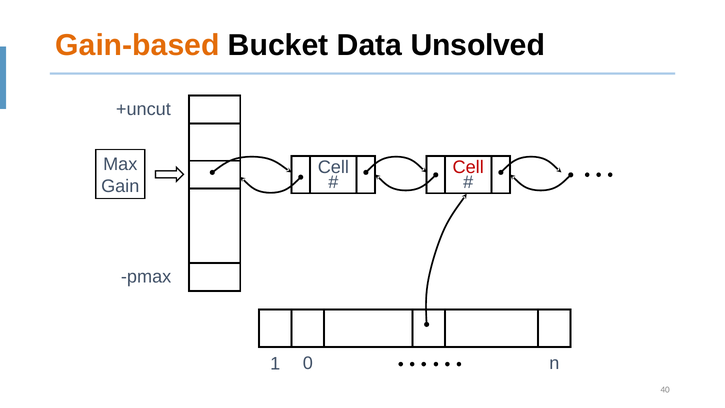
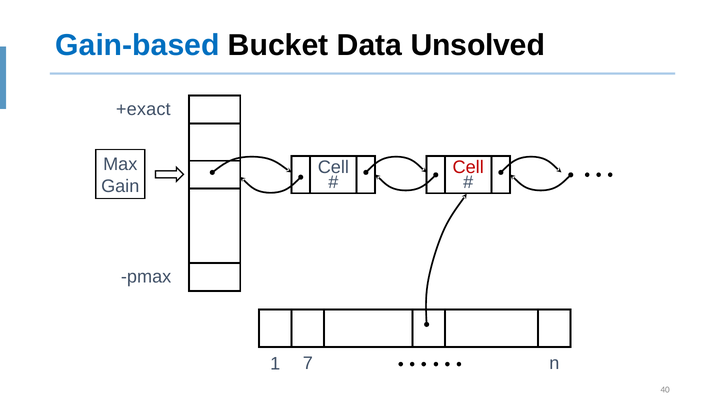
Gain-based colour: orange -> blue (137, 45)
+uncut: +uncut -> +exact (143, 109)
0: 0 -> 7 (308, 363)
